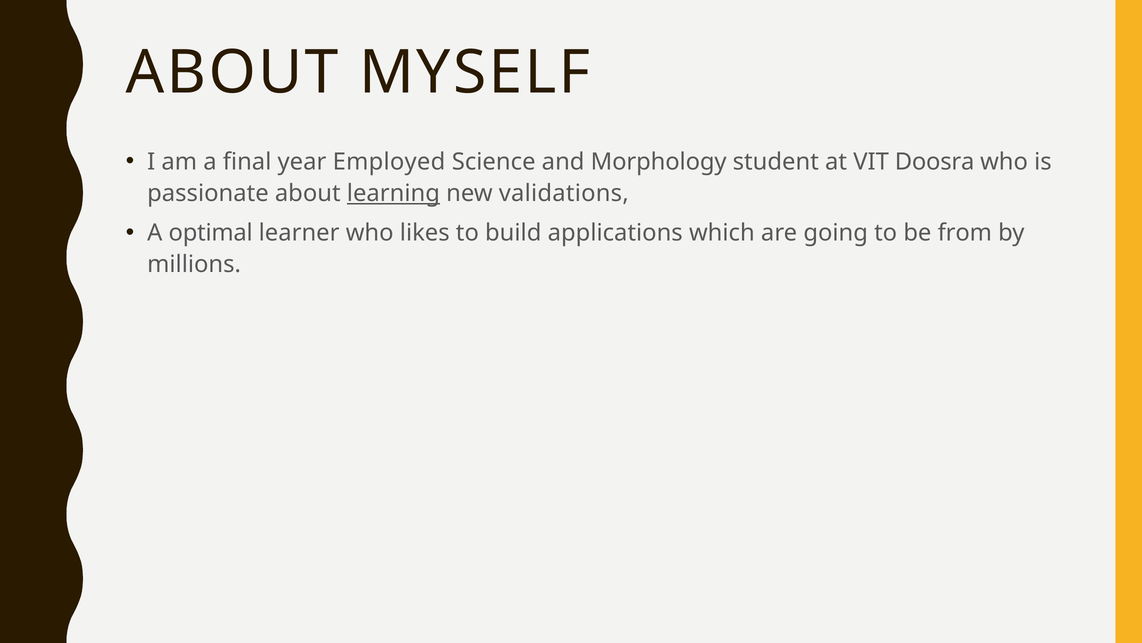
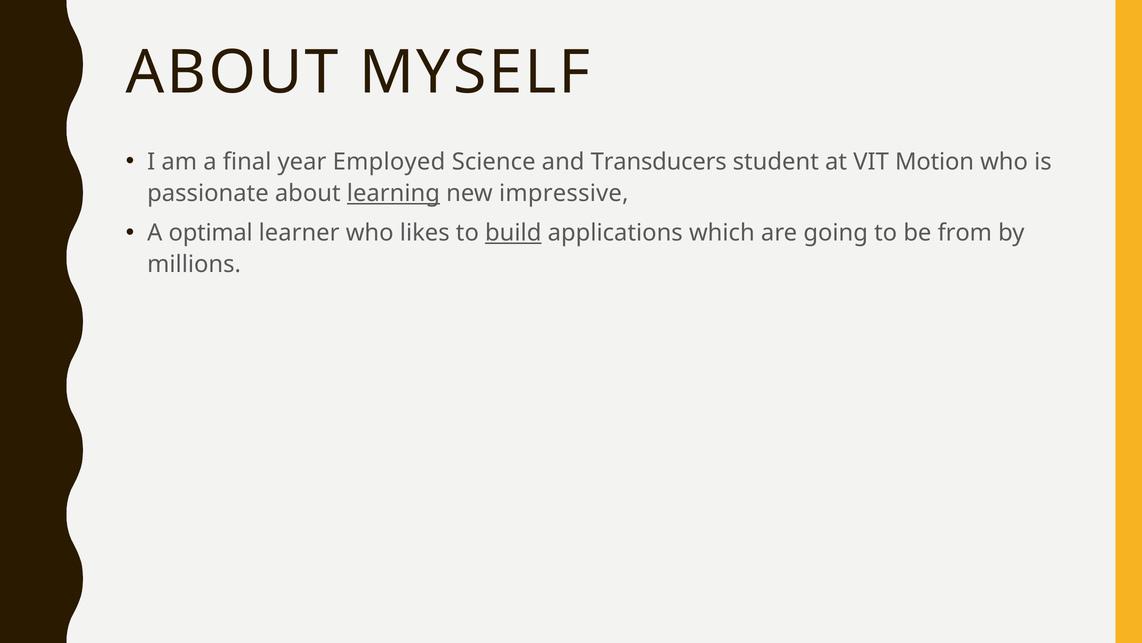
Morphology: Morphology -> Transducers (659, 162)
Doosra: Doosra -> Motion (935, 162)
validations: validations -> impressive (564, 193)
build underline: none -> present (513, 233)
